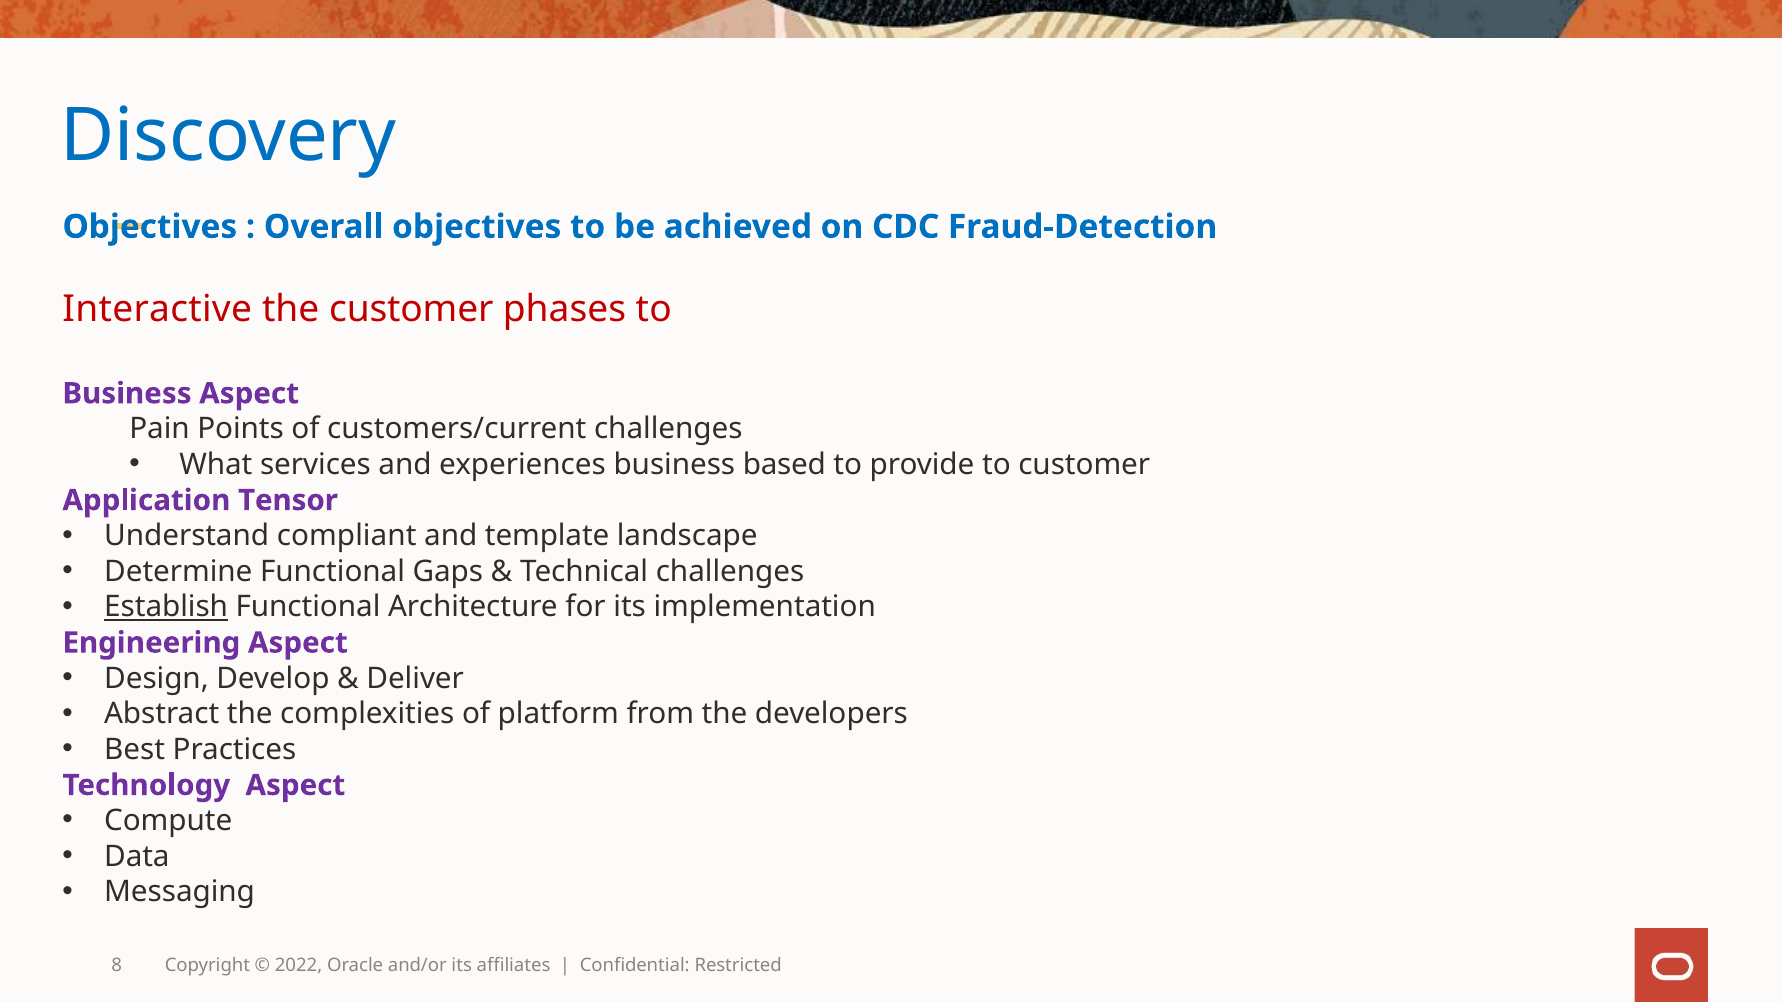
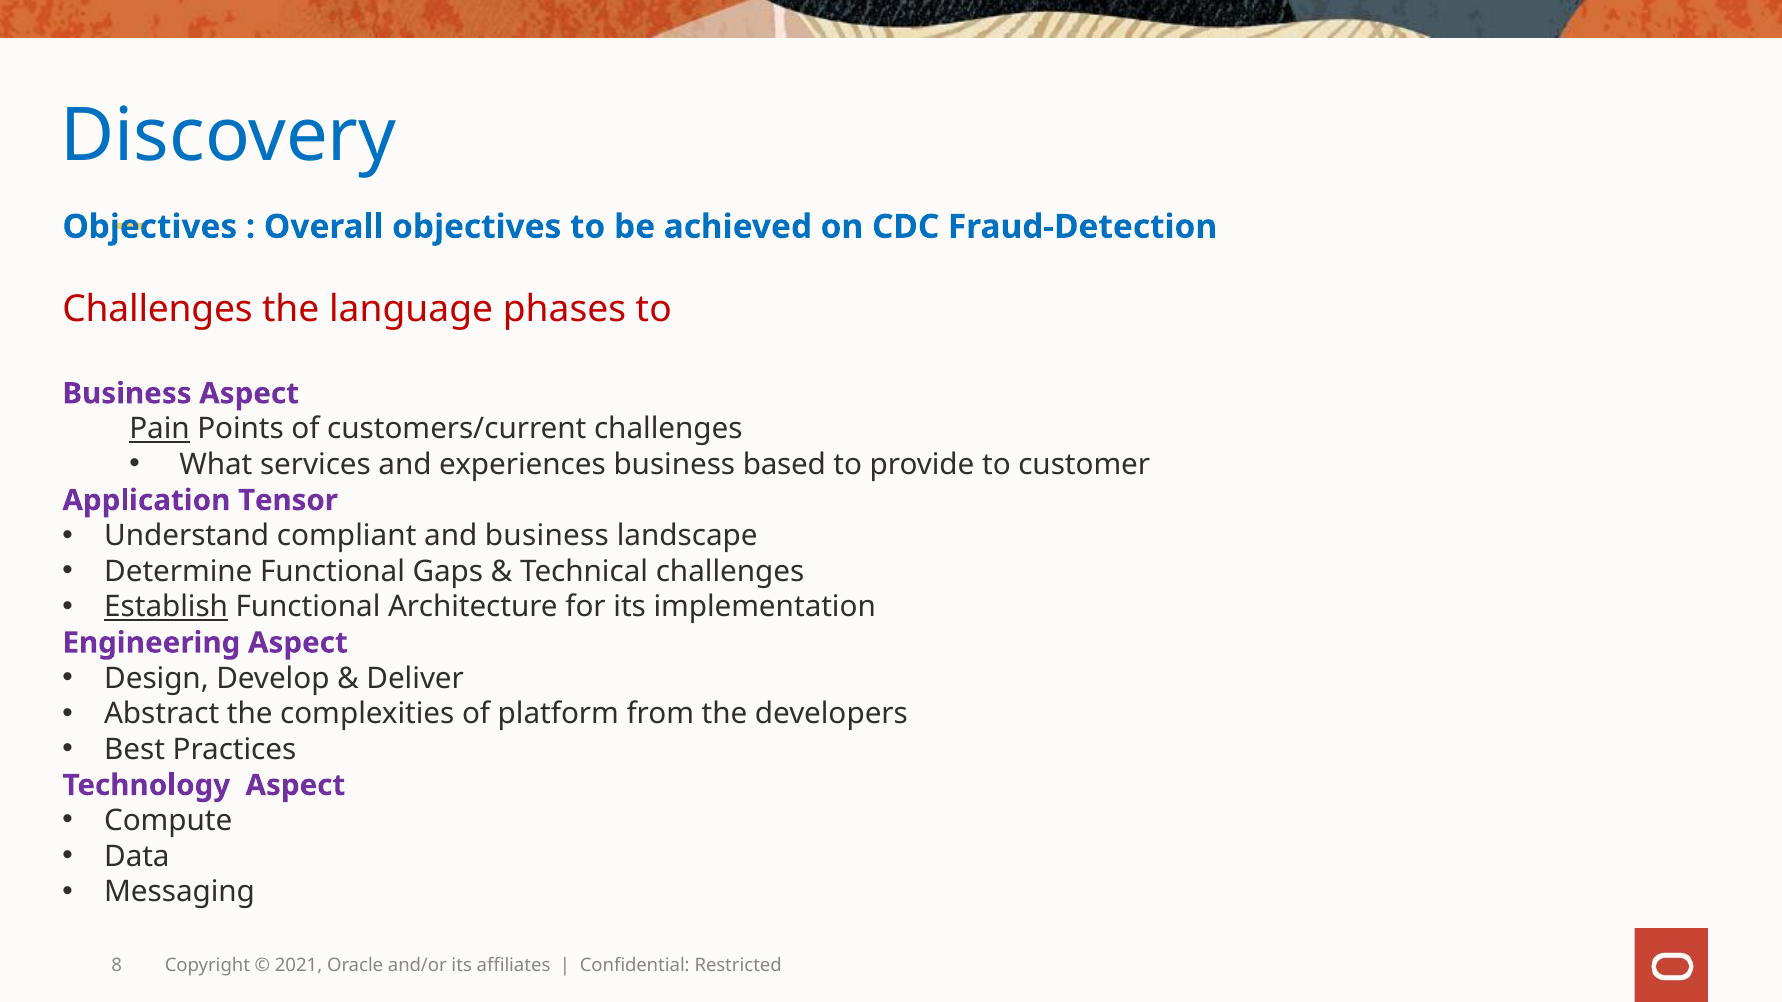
Interactive: Interactive -> Challenges (158, 310)
the customer: customer -> language (411, 310)
Pain underline: none -> present (160, 429)
and template: template -> business (547, 536)
2022: 2022 -> 2021 (299, 965)
